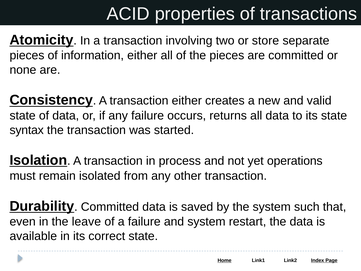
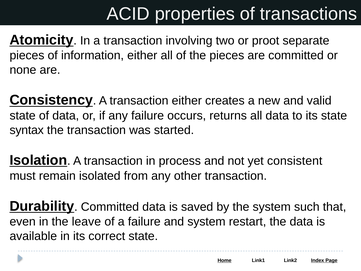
store: store -> proot (266, 40)
operations: operations -> consistent (295, 161)
